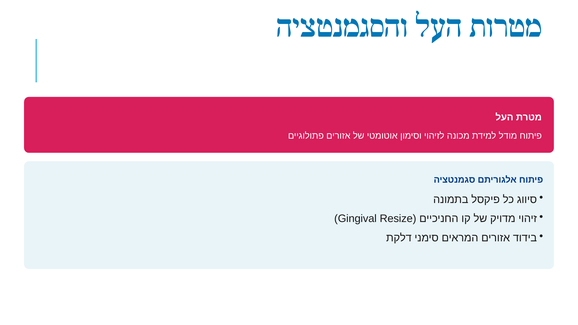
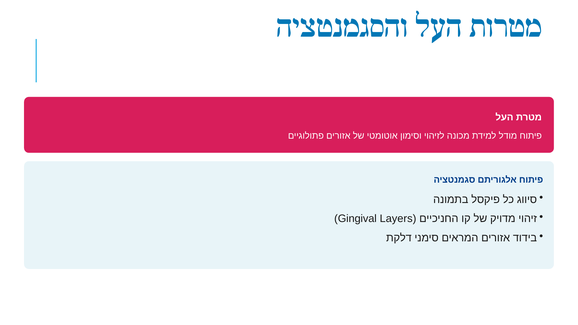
Resize: Resize -> Layers (396, 219)
